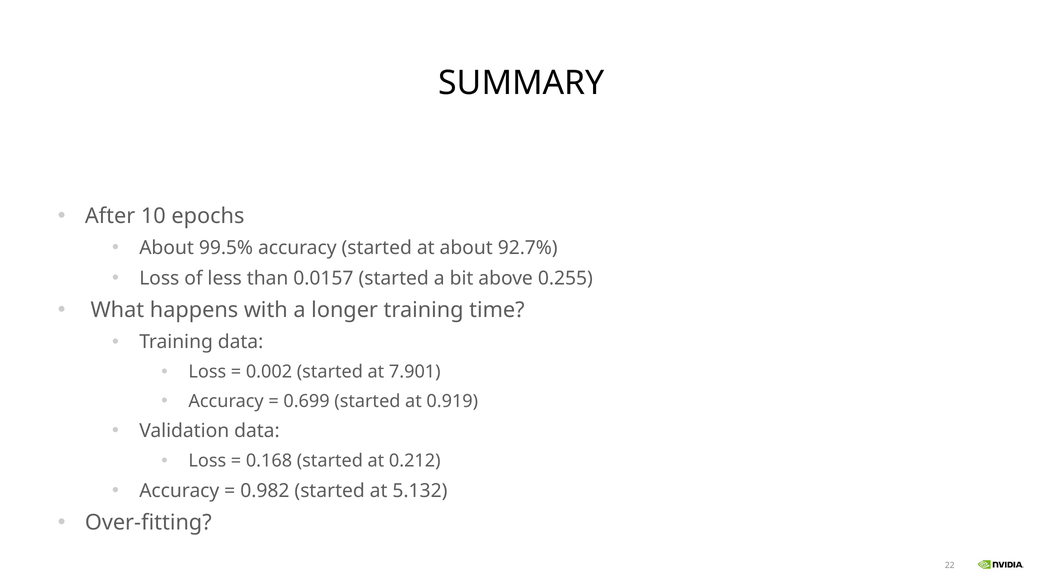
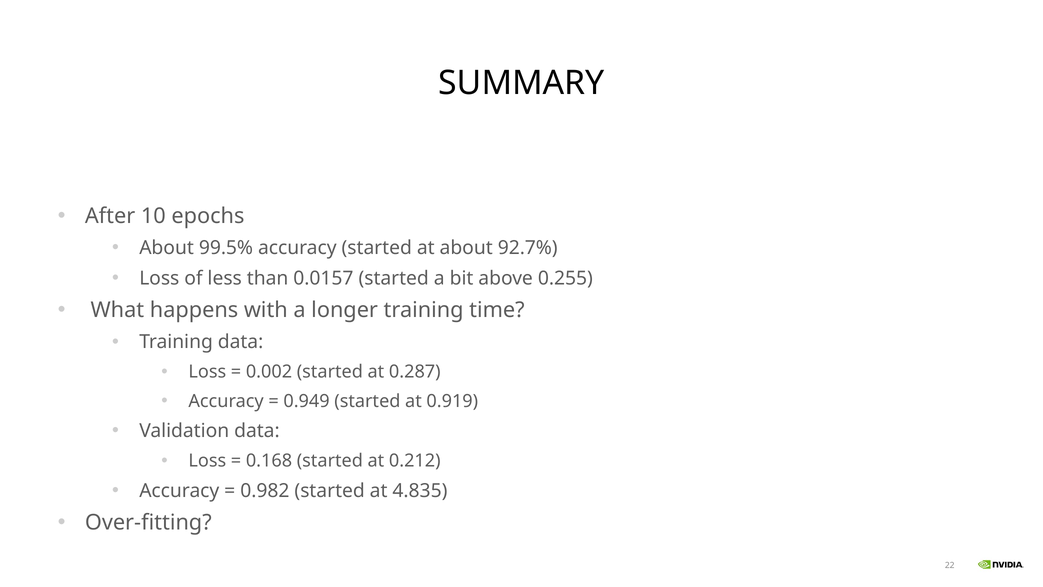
7.901: 7.901 -> 0.287 (415, 372)
0.699: 0.699 -> 0.949 (307, 401)
5.132: 5.132 -> 4.835 (420, 490)
